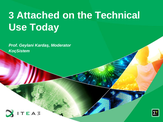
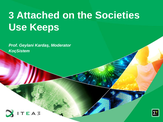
Technical: Technical -> Societies (117, 15)
Today: Today -> Keeps (44, 27)
